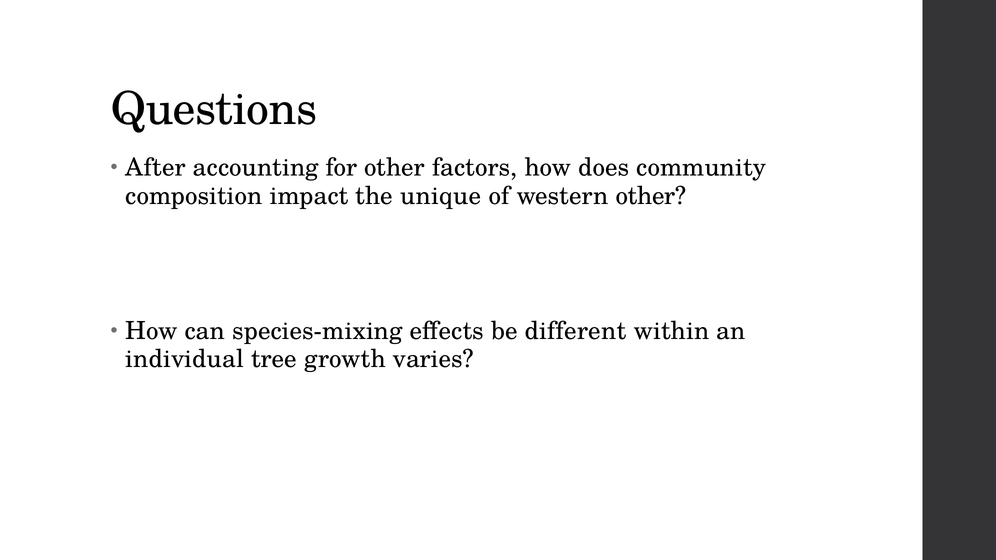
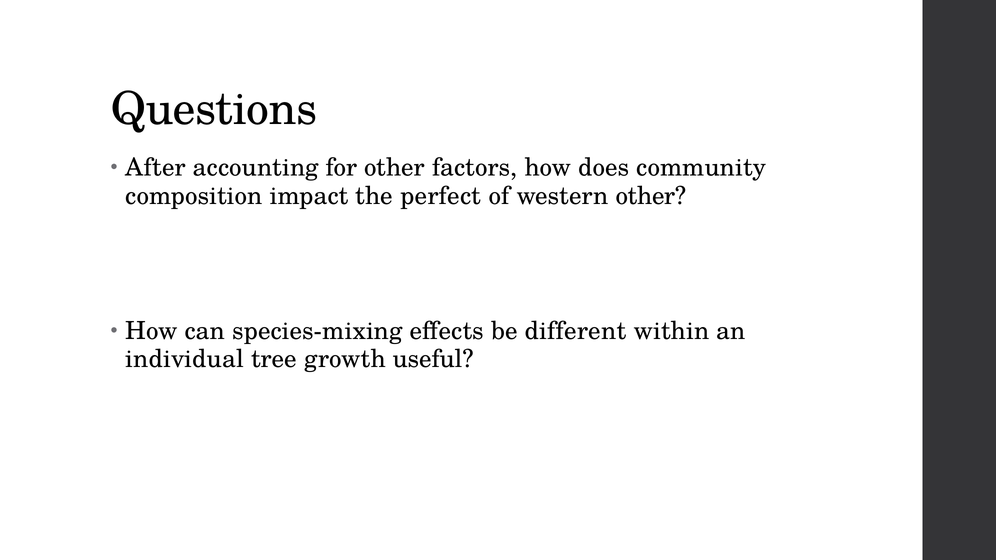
unique: unique -> perfect (441, 196)
varies: varies -> useful (433, 359)
